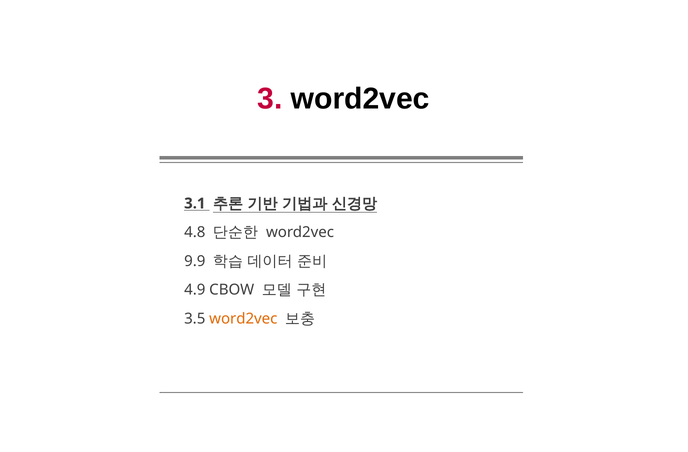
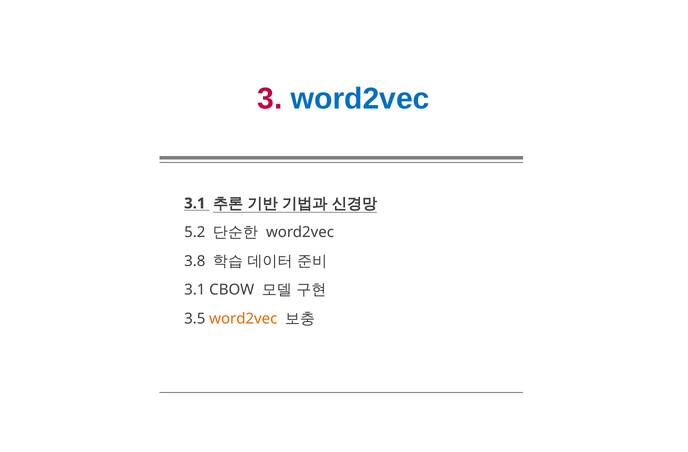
word2vec colour: black -> blue (360, 99)
4.8: 4.8 -> 5.2 (195, 232)
9.9: 9.9 -> 3.8 (195, 261)
4.9: 4.9 -> 3.1 (195, 290)
